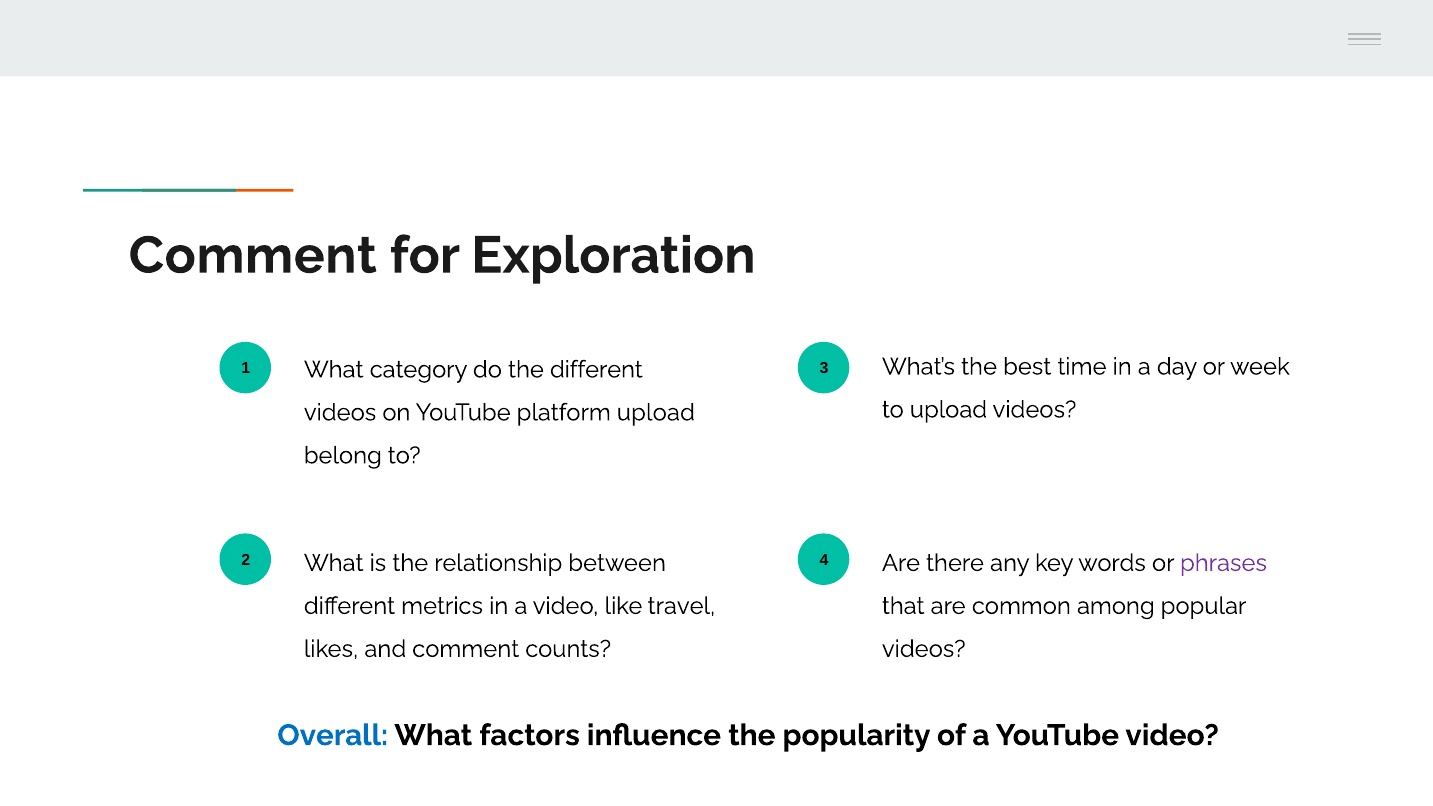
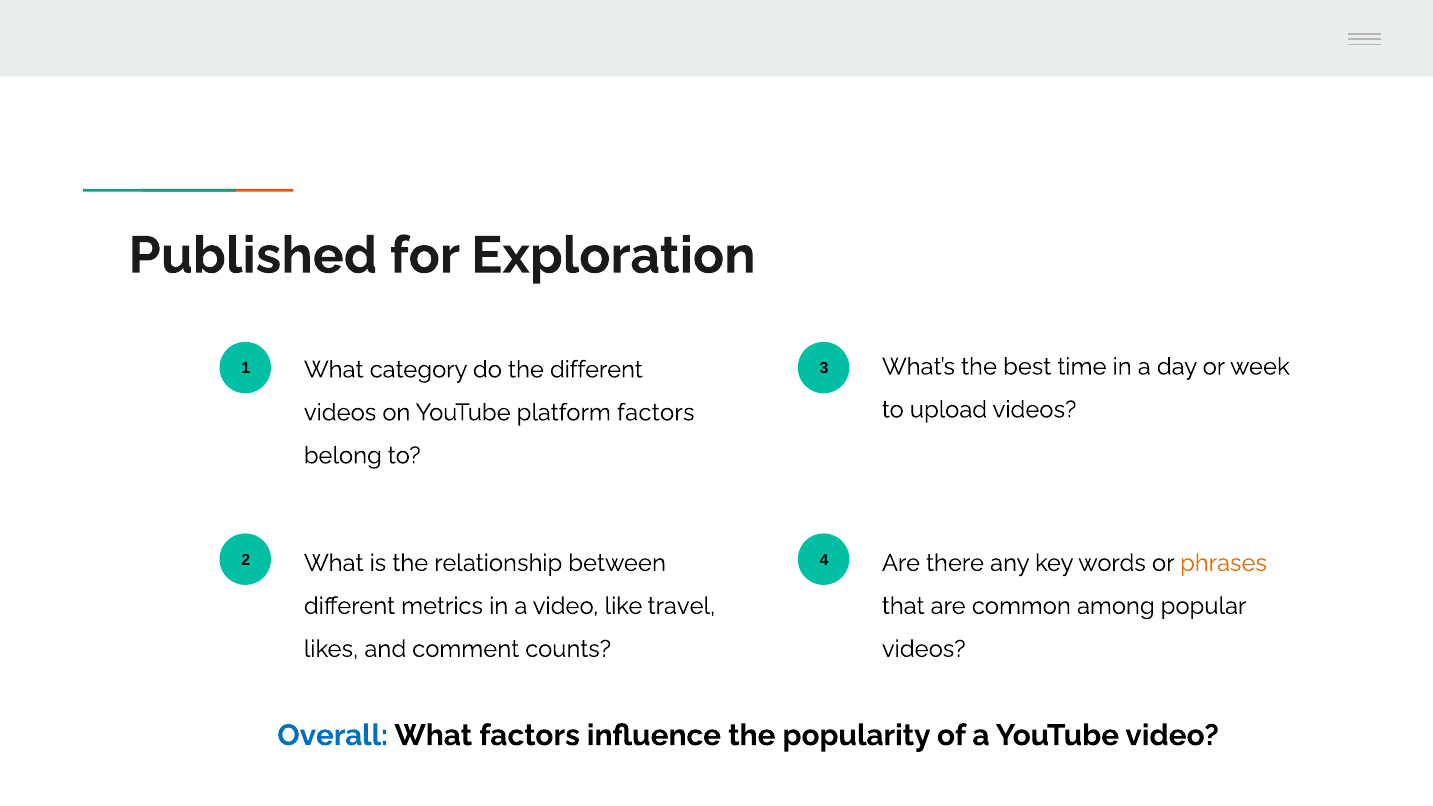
Comment: Comment -> Published (253, 256)
platform upload: upload -> factors (656, 413)
phrases colour: purple -> orange (1224, 563)
